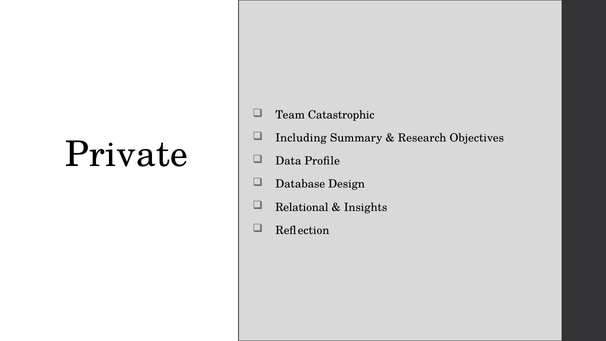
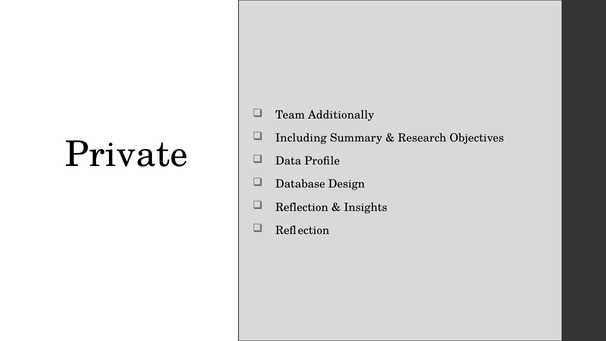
Catastrophic: Catastrophic -> Additionally (341, 115)
Relational: Relational -> Reflection (302, 207)
